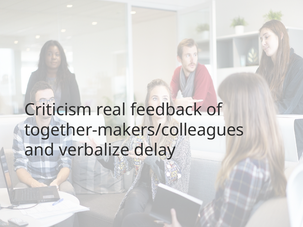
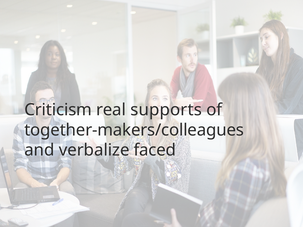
feedback: feedback -> supports (166, 110)
delay: delay -> faced (155, 150)
